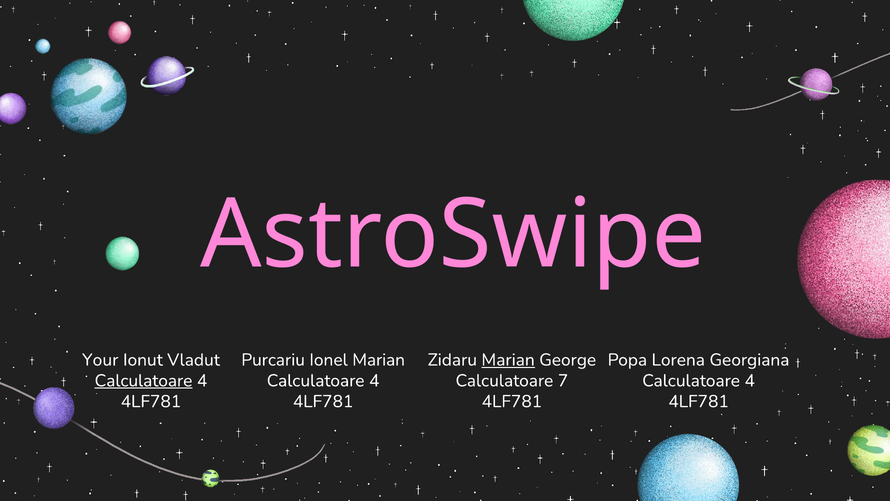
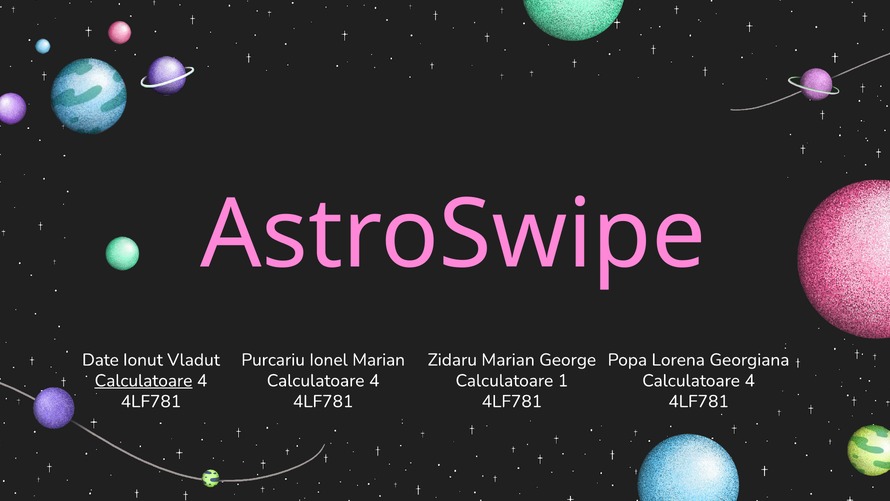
Your: Your -> Date (100, 360)
Marian underline: present -> none (508, 360)
7: 7 -> 1 (563, 380)
